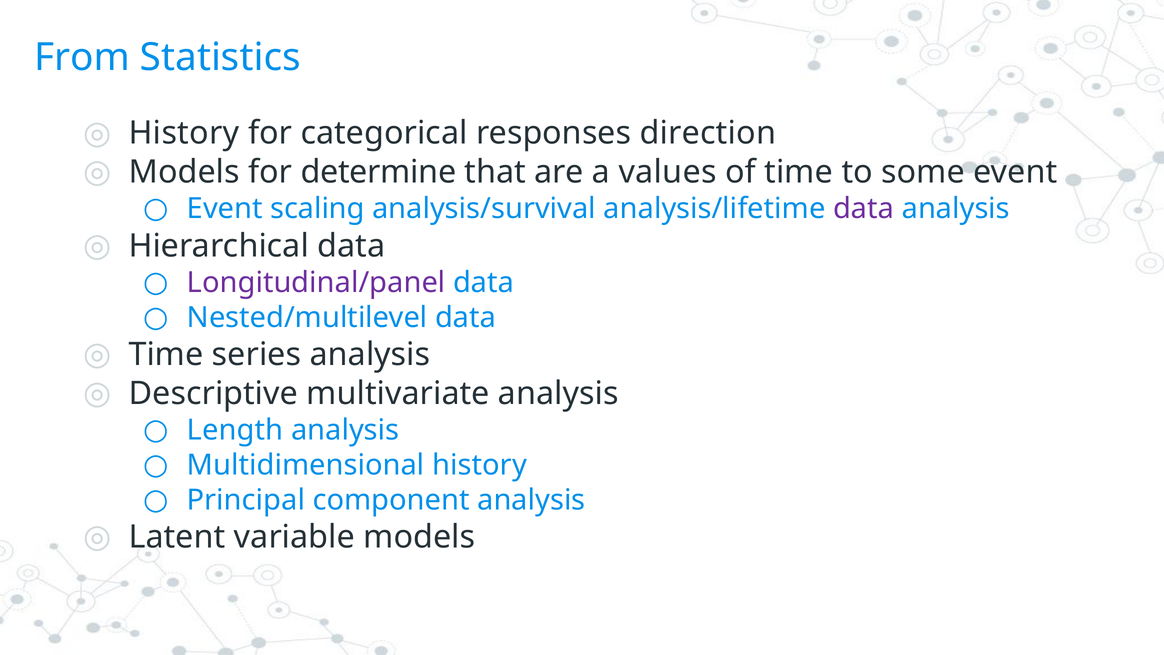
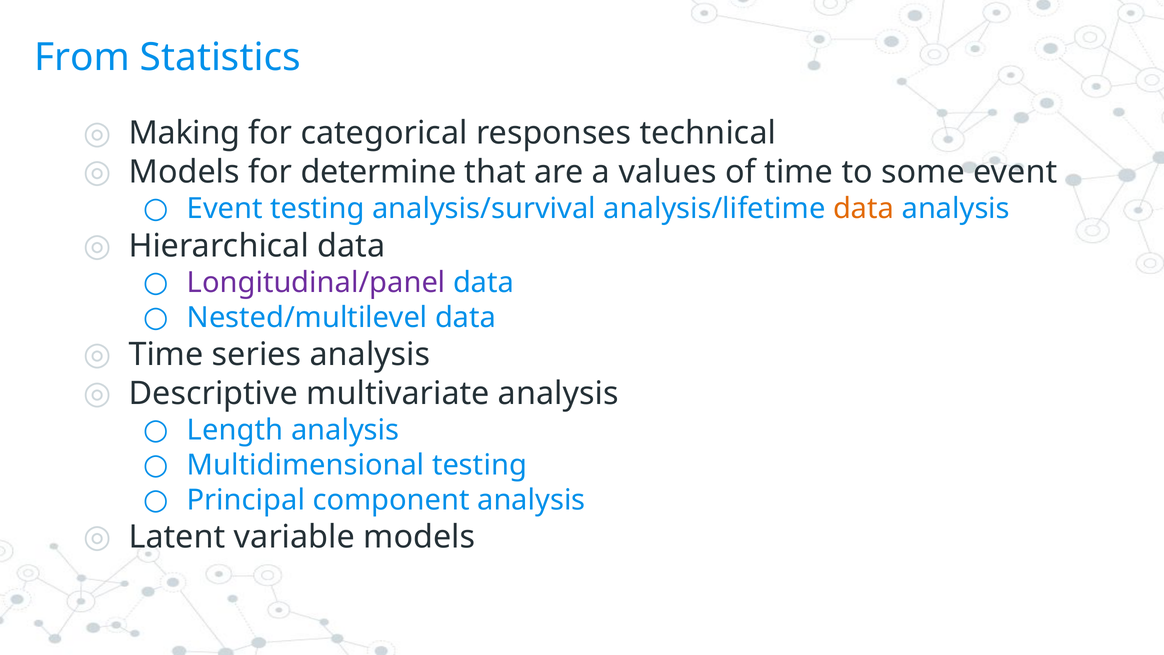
History: History -> Making (184, 133)
direction: direction -> technical (708, 133)
Event scaling: scaling -> testing (317, 209)
data colour: purple -> orange (864, 209)
Multidimensional history: history -> testing (479, 465)
